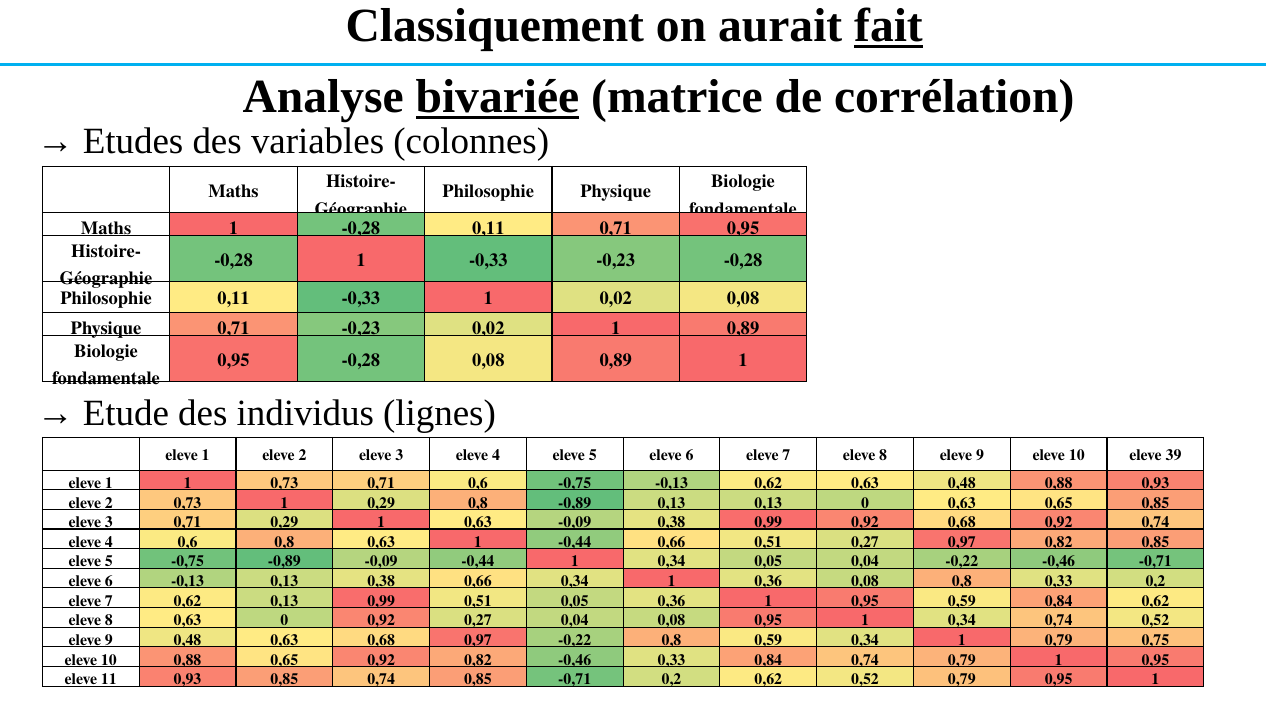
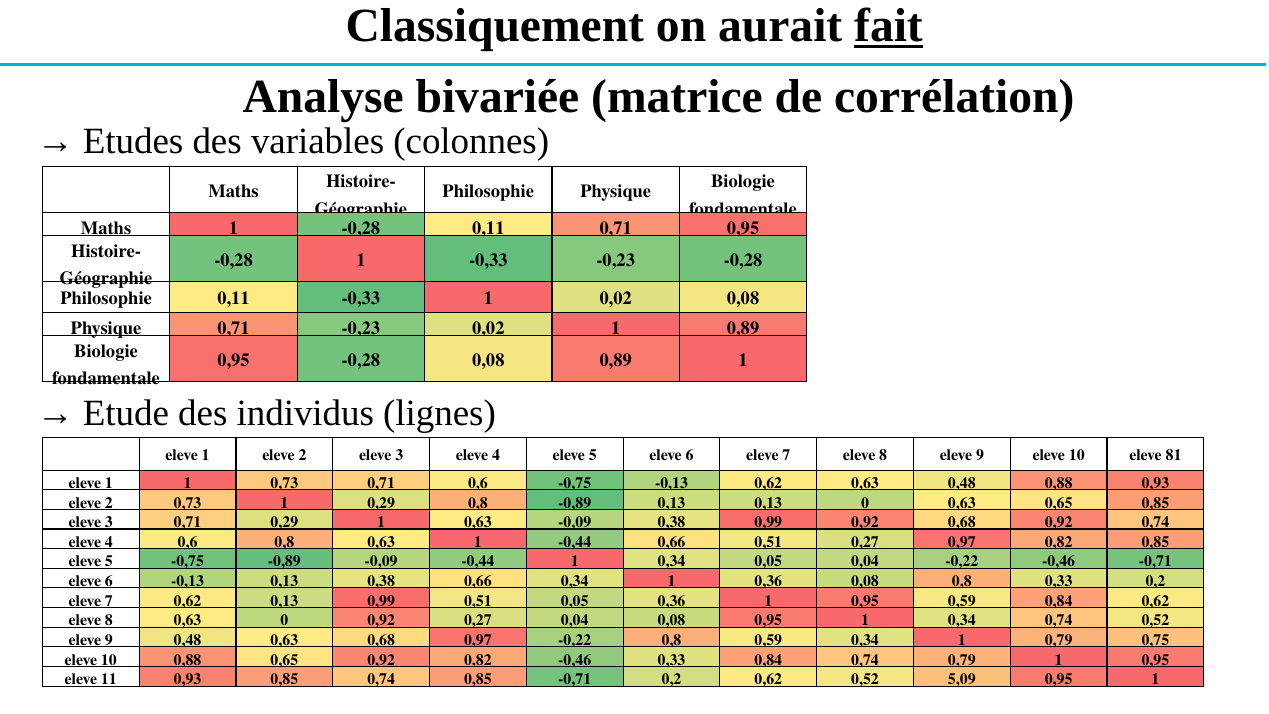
bivariée underline: present -> none (497, 97)
39: 39 -> 81 (1174, 455)
0,52 0,79: 0,79 -> 5,09 (962, 679)
